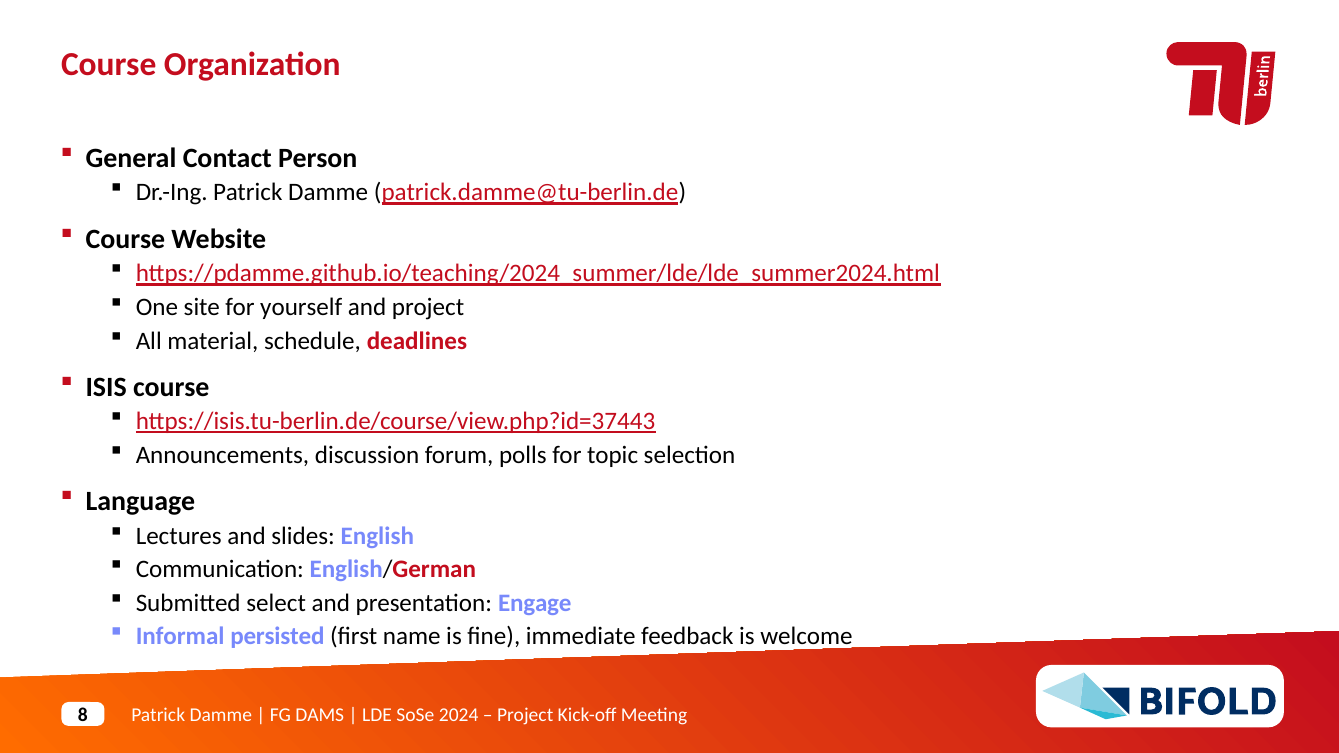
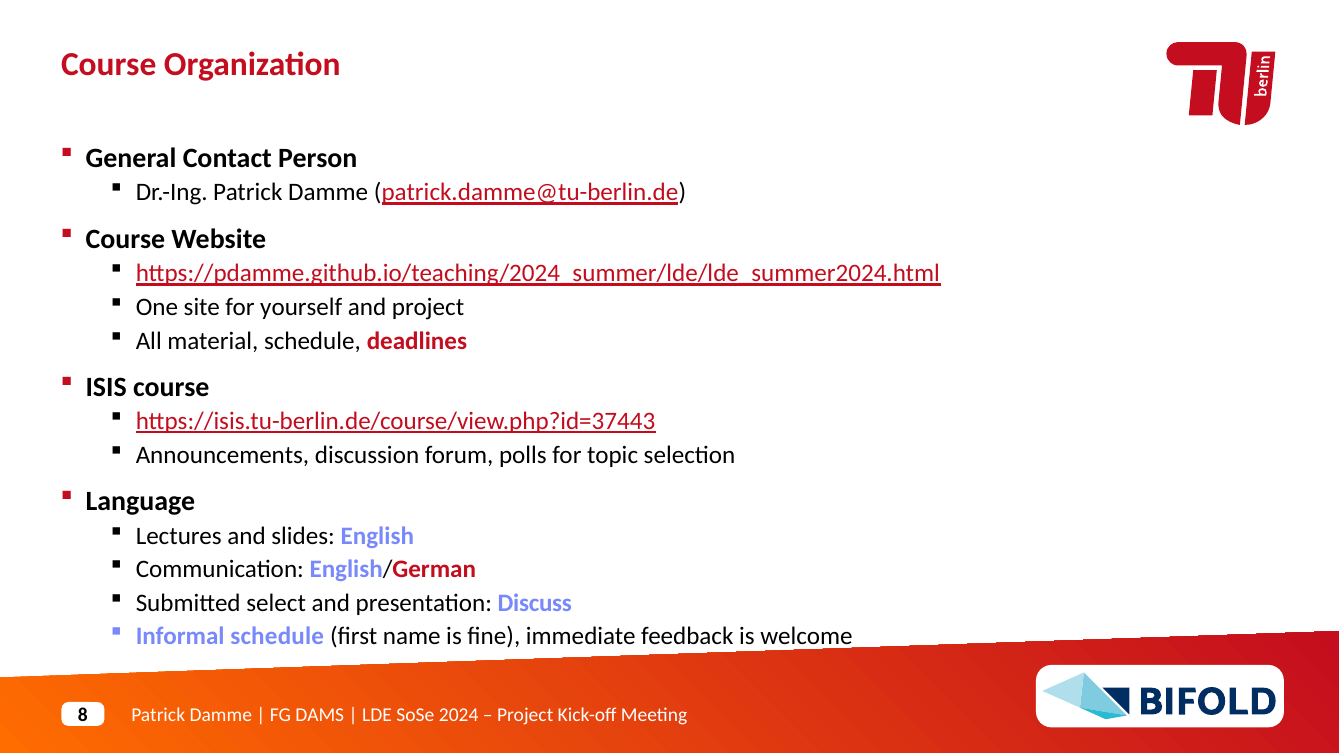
Engage: Engage -> Discuss (535, 603)
Informal persisted: persisted -> schedule (277, 637)
